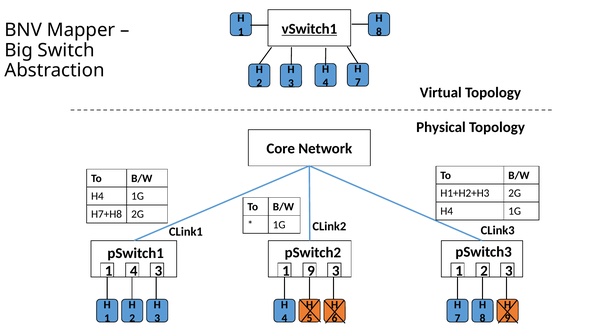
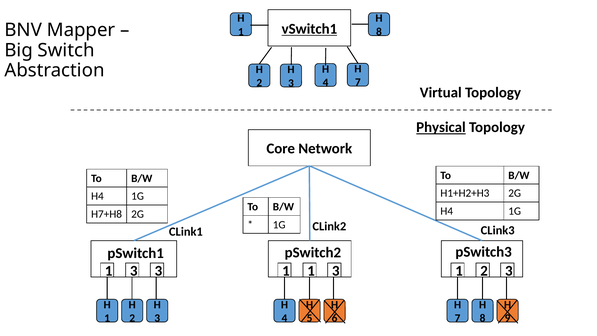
Physical underline: none -> present (441, 127)
4: 4 -> 3 (134, 271)
1 9: 9 -> 1 (311, 271)
